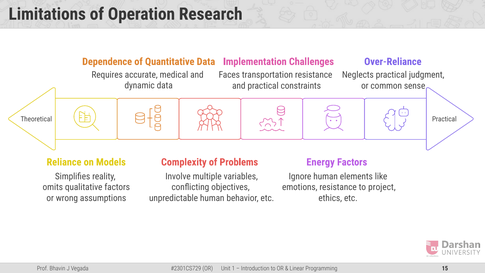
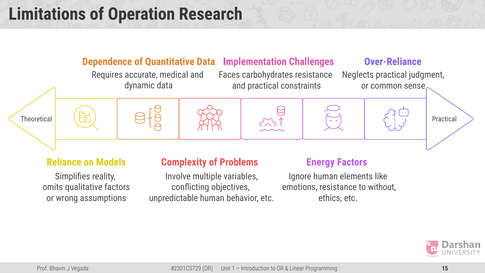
transportation: transportation -> carbohydrates (267, 75)
project: project -> without (382, 187)
